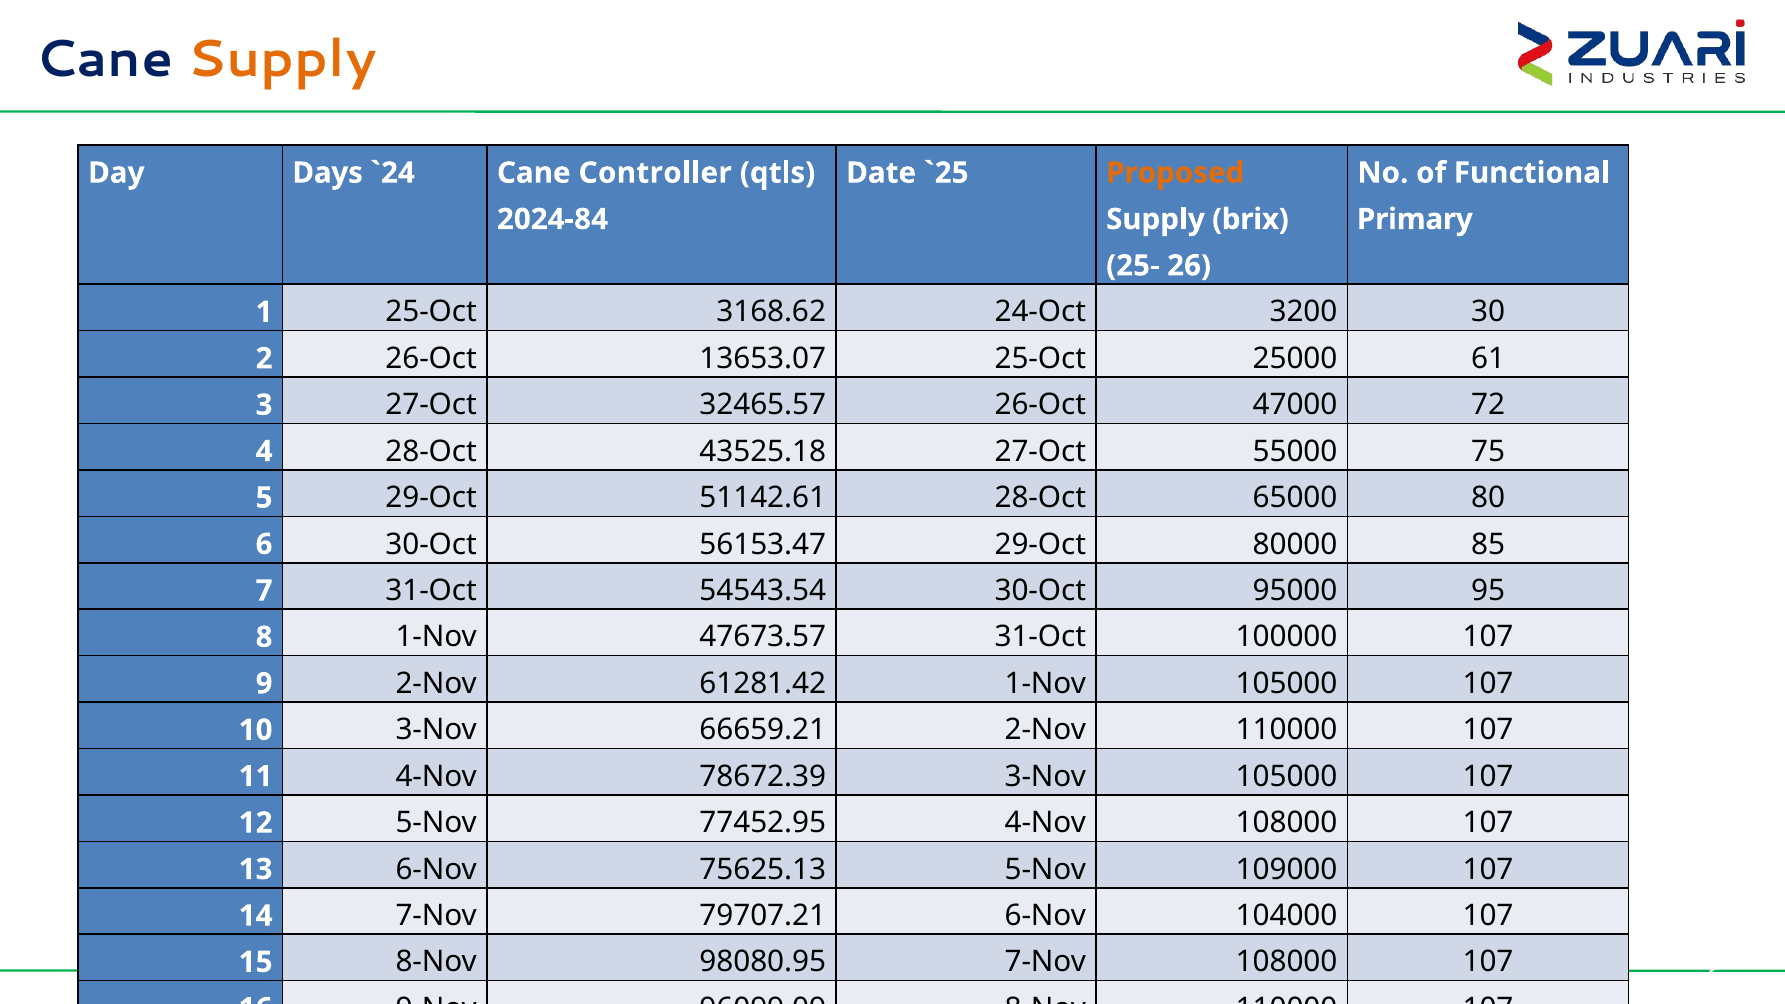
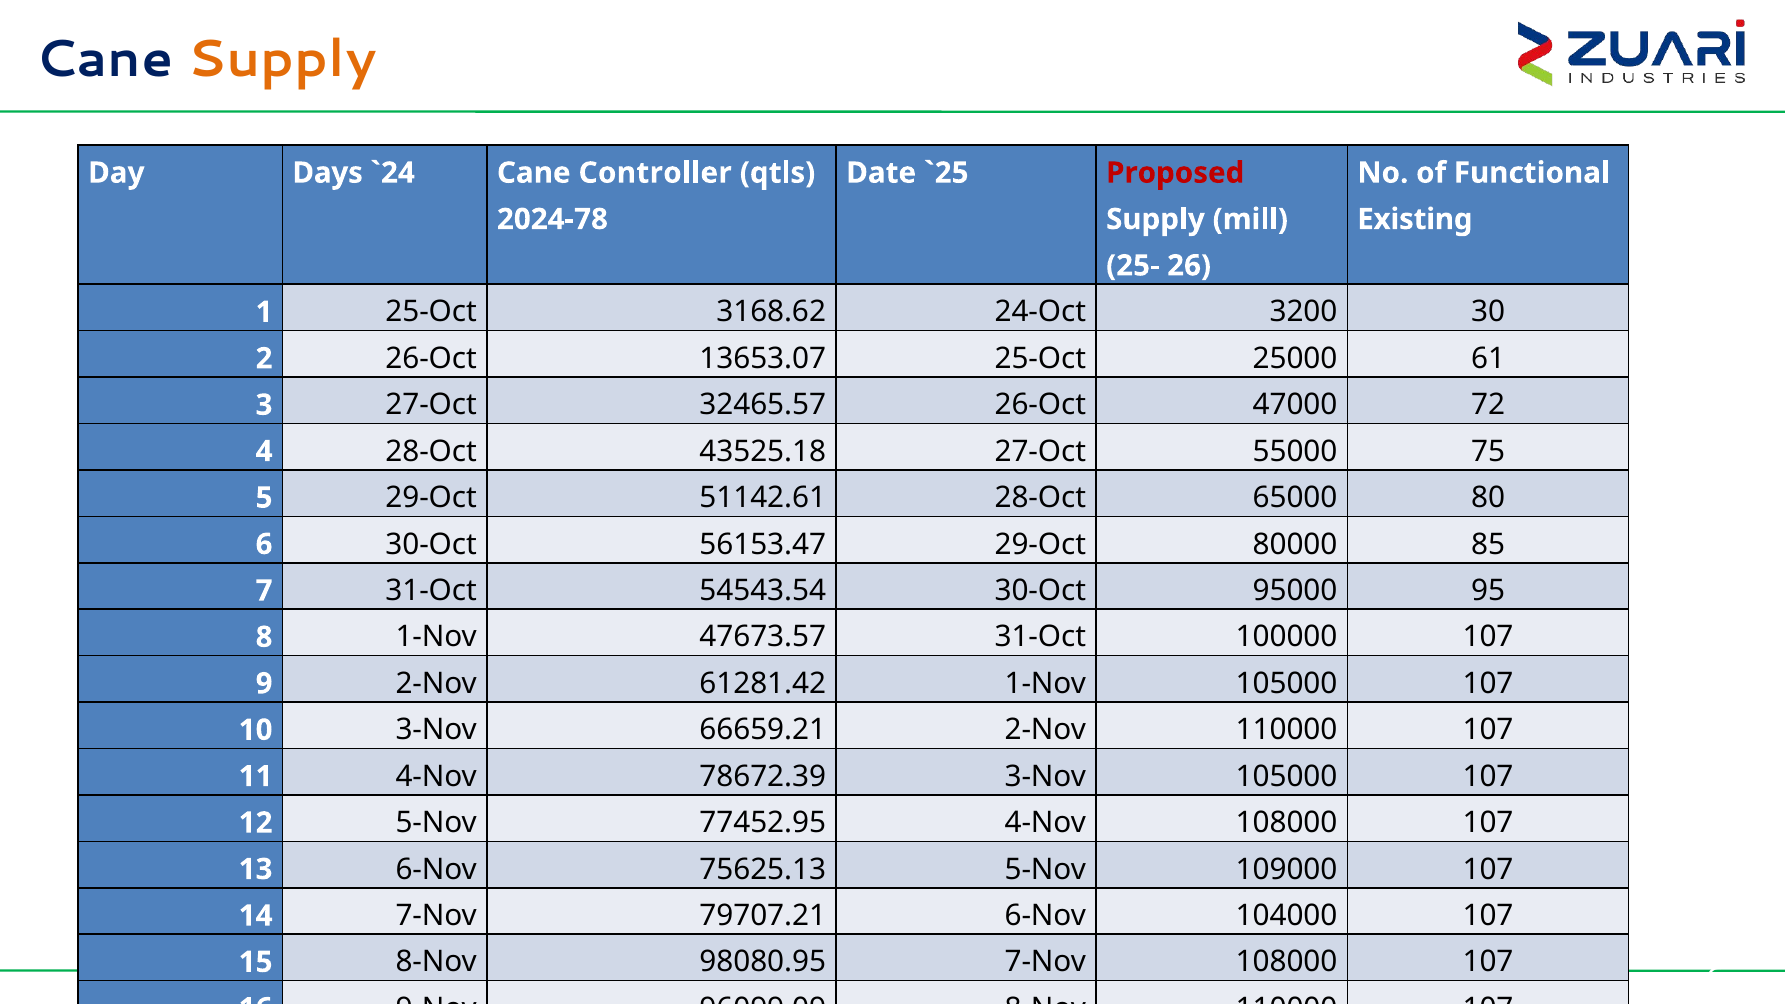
Proposed colour: orange -> red (1175, 173)
2024-84: 2024-84 -> 2024-78 (552, 219)
brix: brix -> mill (1250, 219)
Primary: Primary -> Existing (1415, 219)
